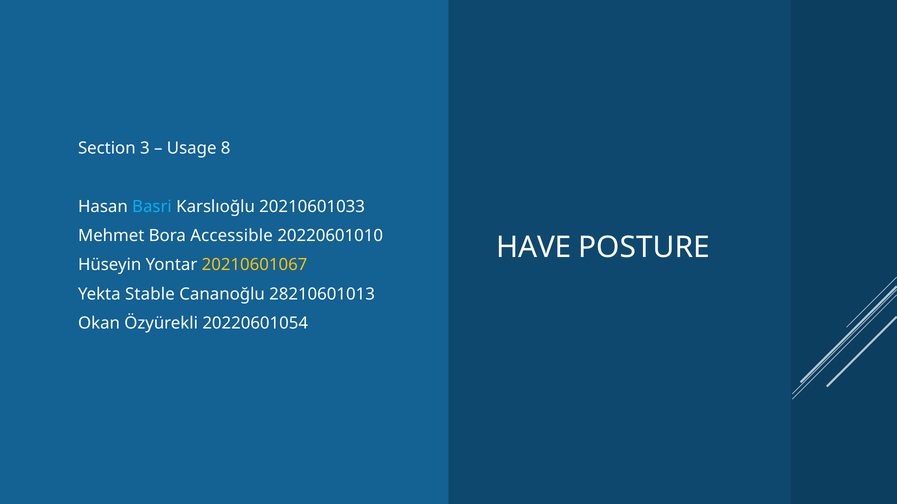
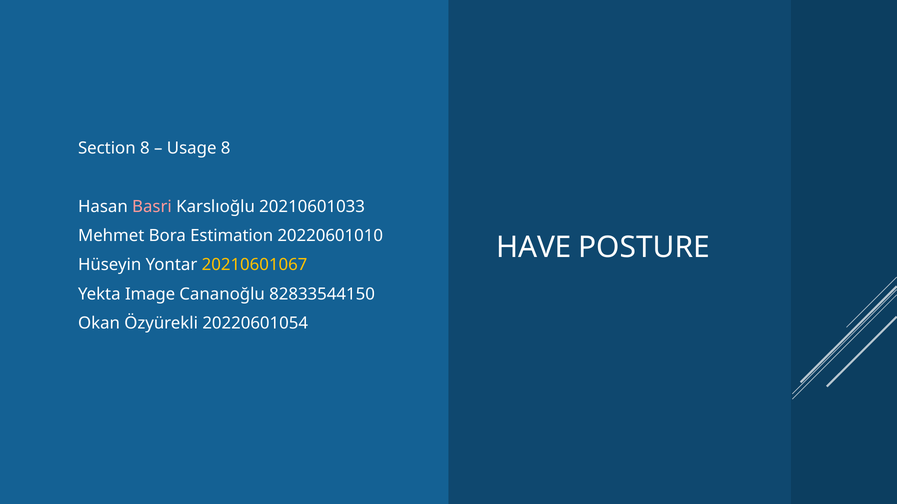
3: 3 -> 8 (145, 149)
Basri colour: light blue -> pink (152, 207)
Accessible: Accessible -> Estimation (232, 236)
Stable: Stable -> Image (150, 294)
28210601013: 28210601013 -> 82833544150 (322, 294)
